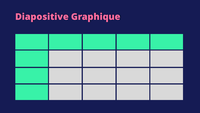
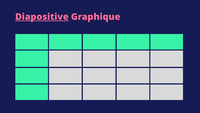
Diapositive underline: none -> present (42, 17)
